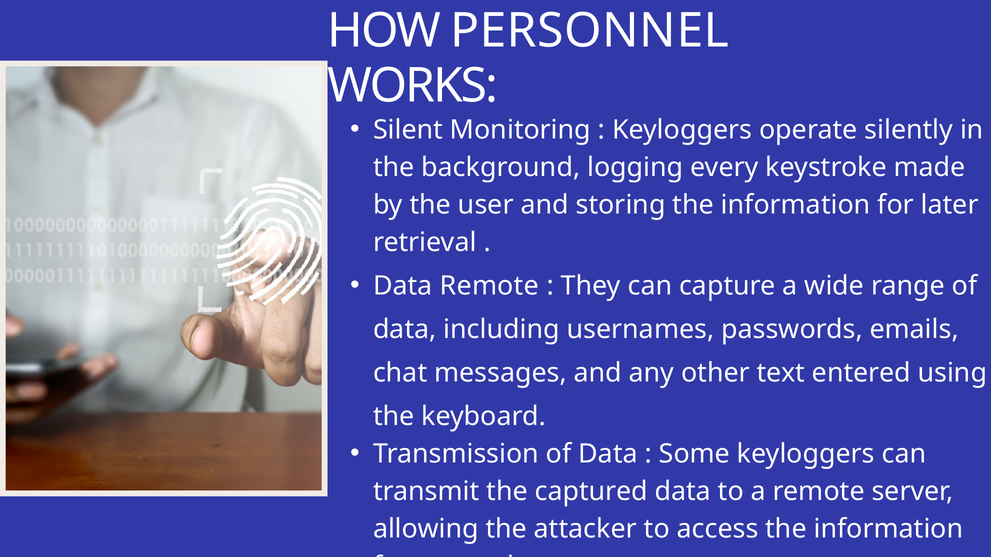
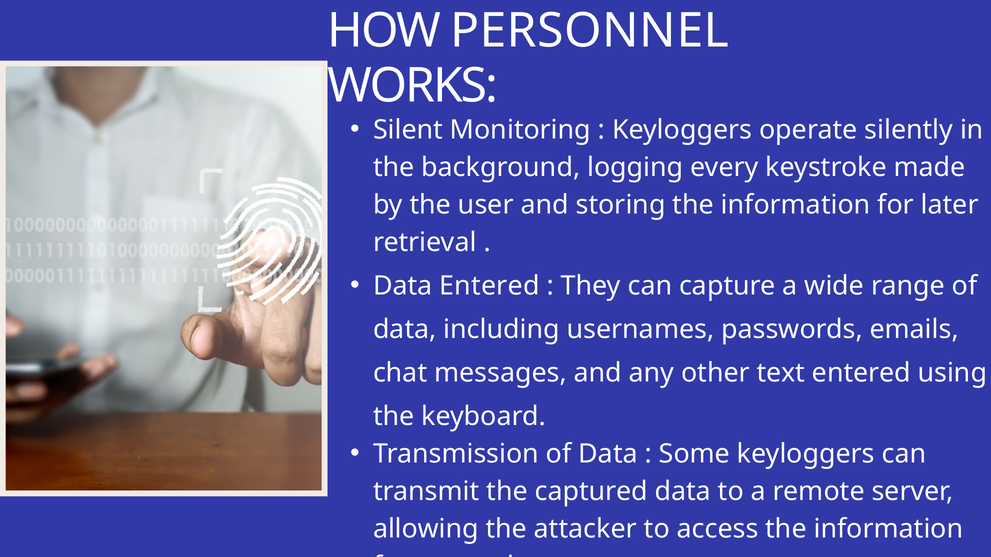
Data Remote: Remote -> Entered (489, 286)
